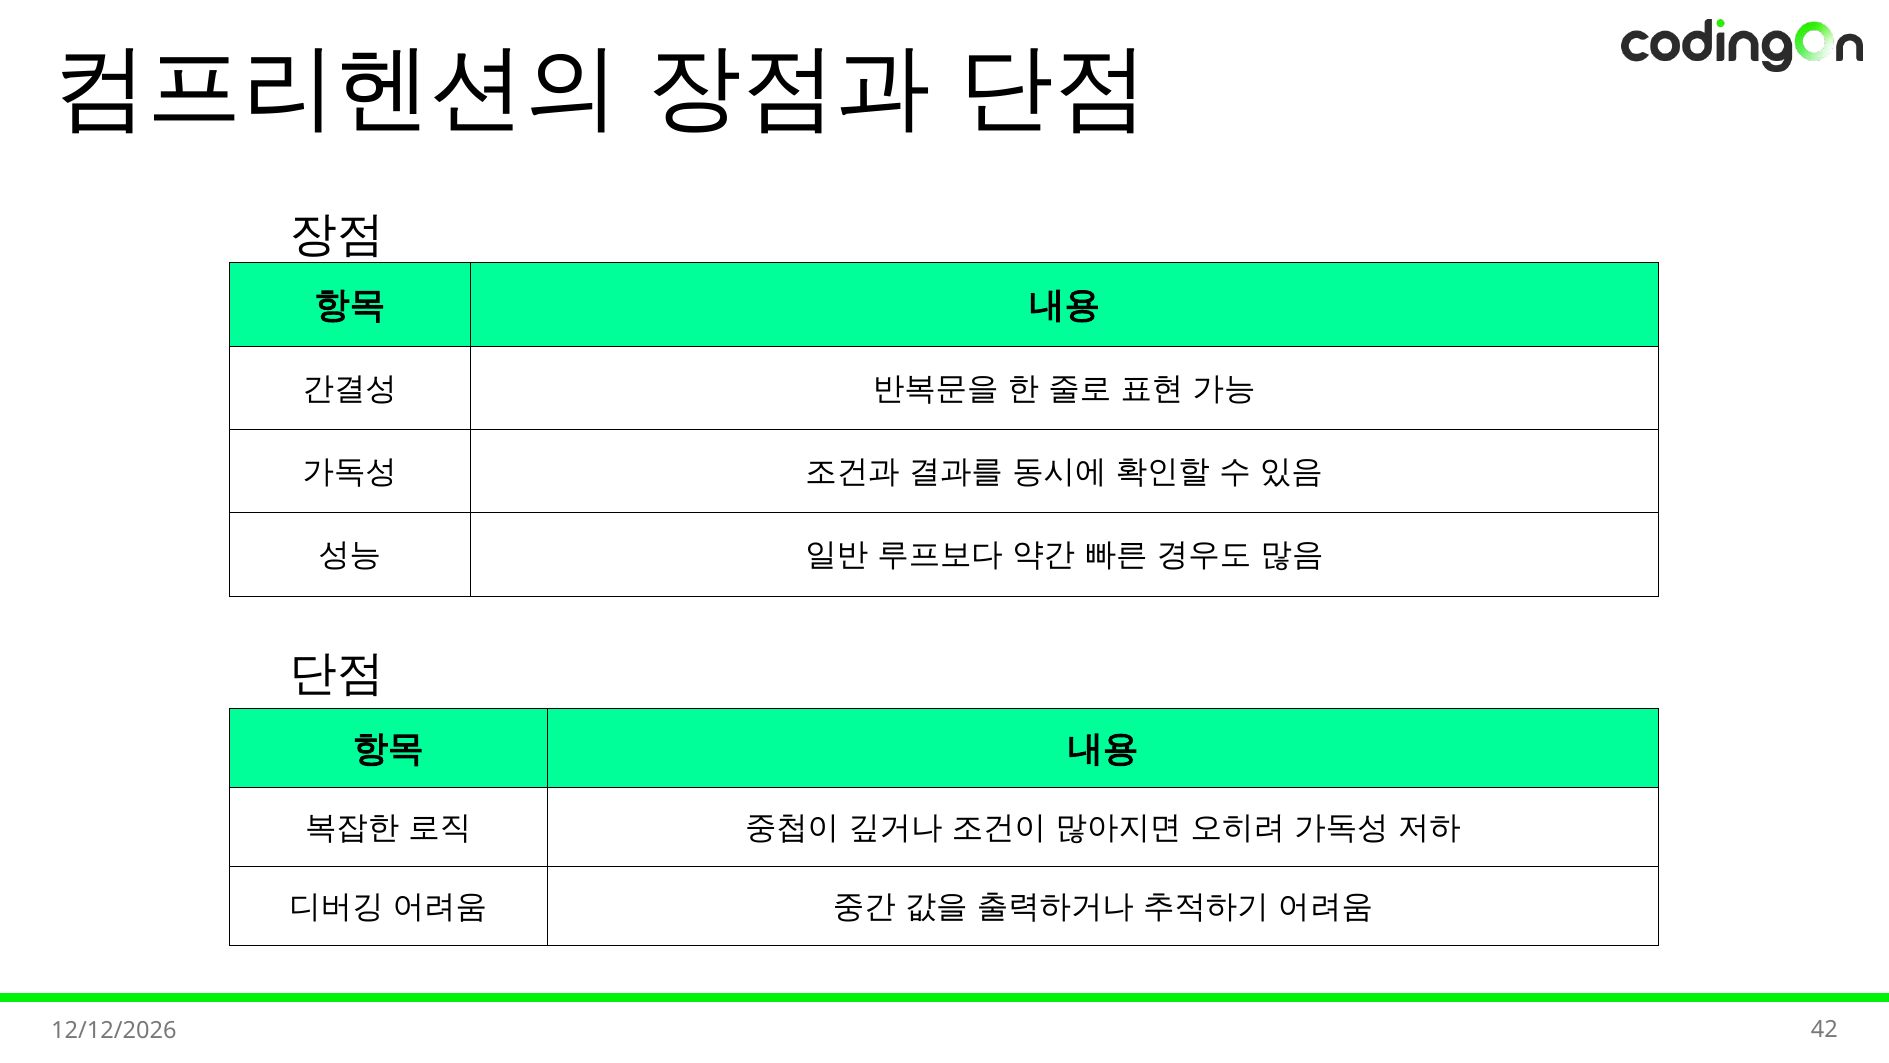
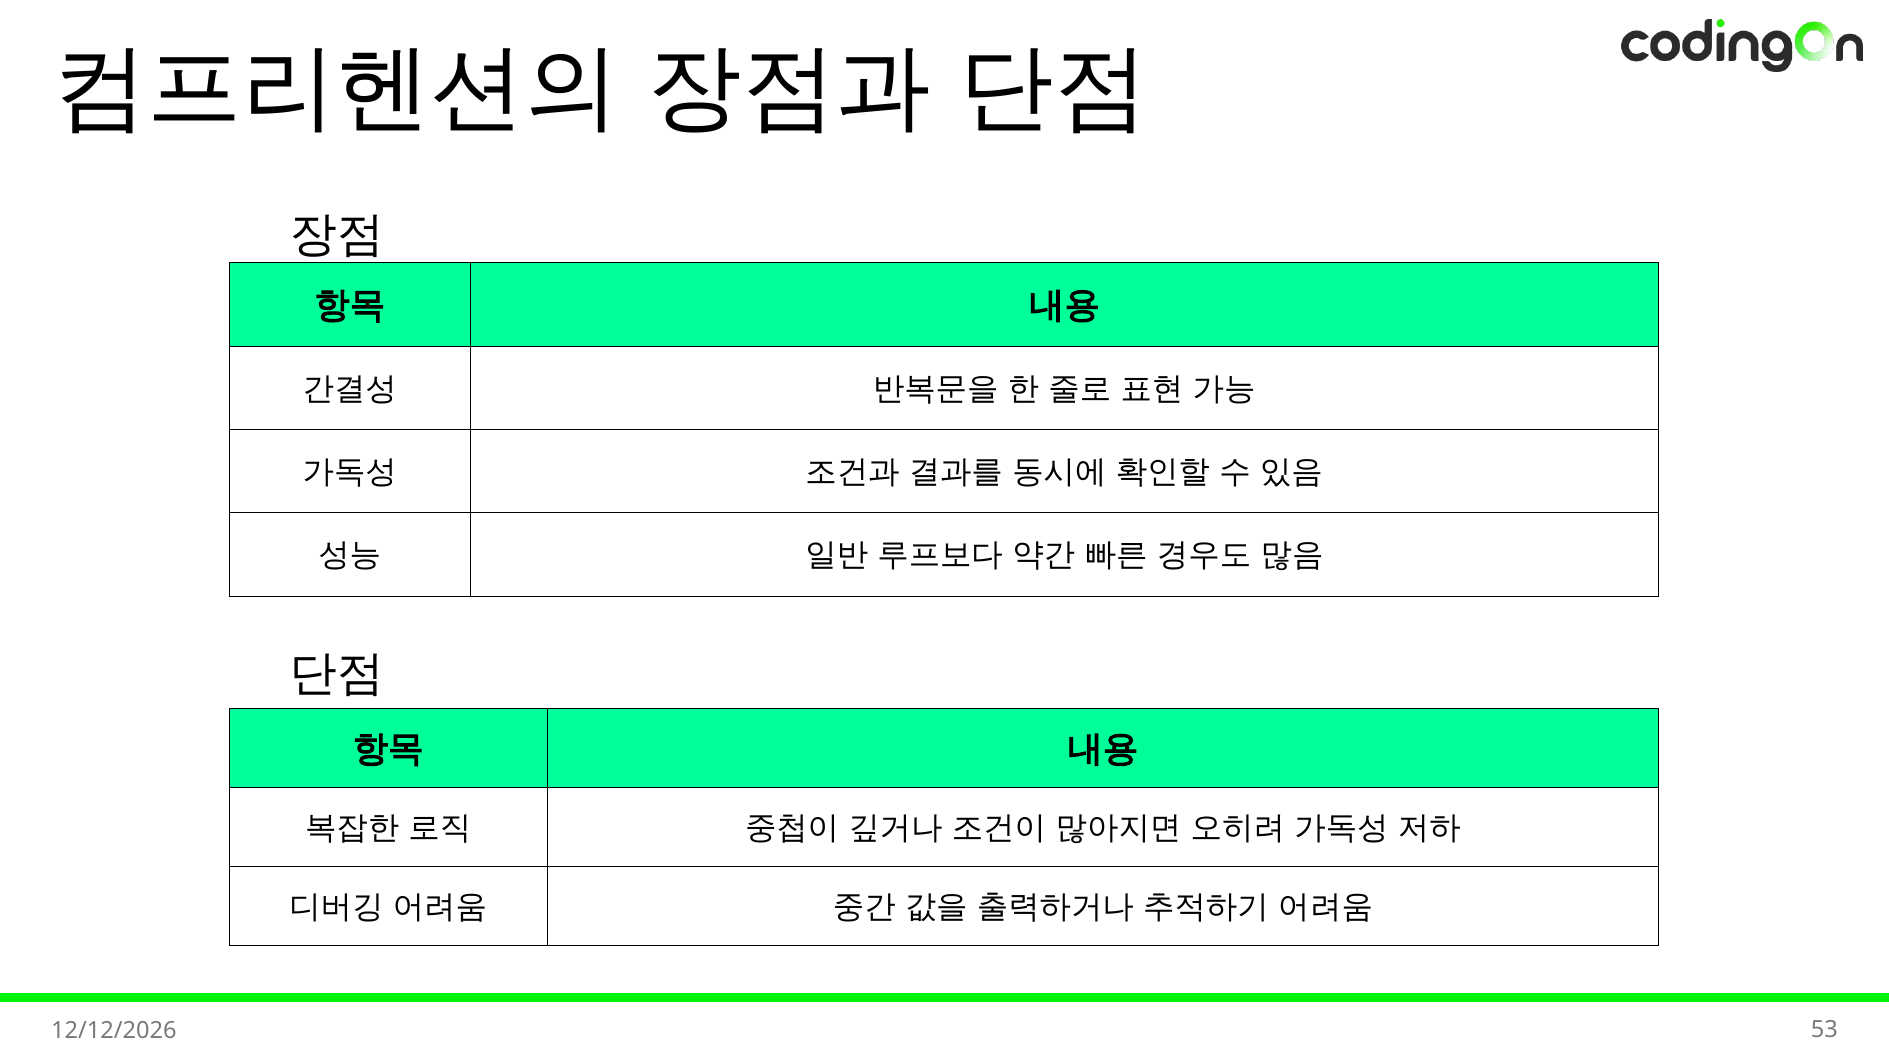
42: 42 -> 53 (1824, 1029)
